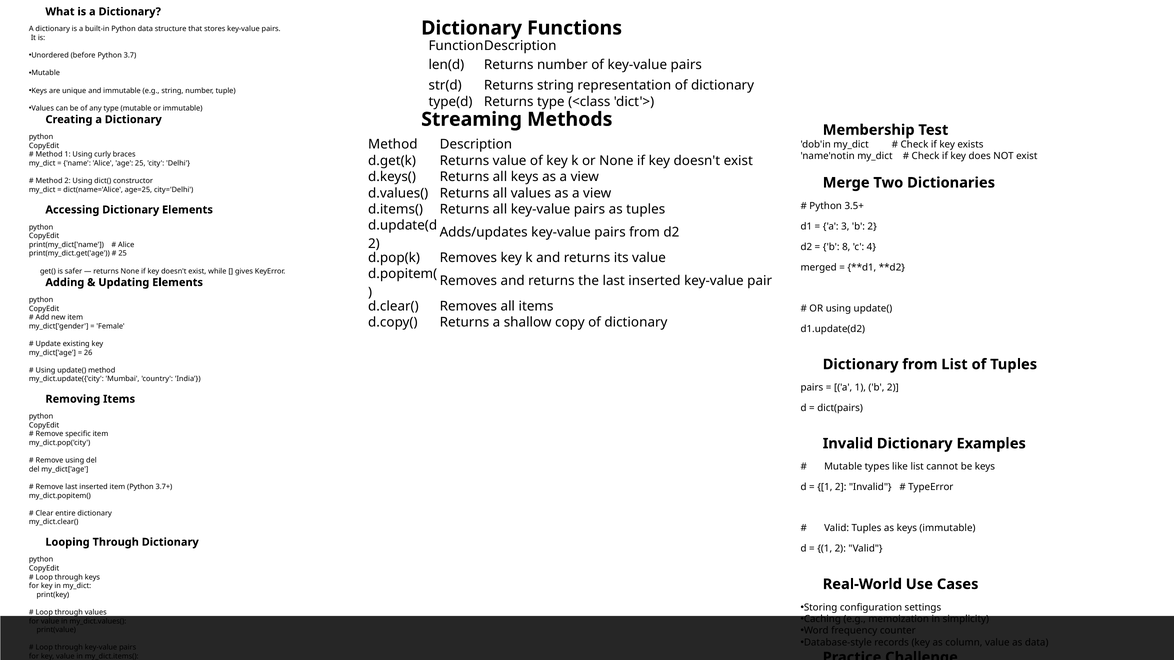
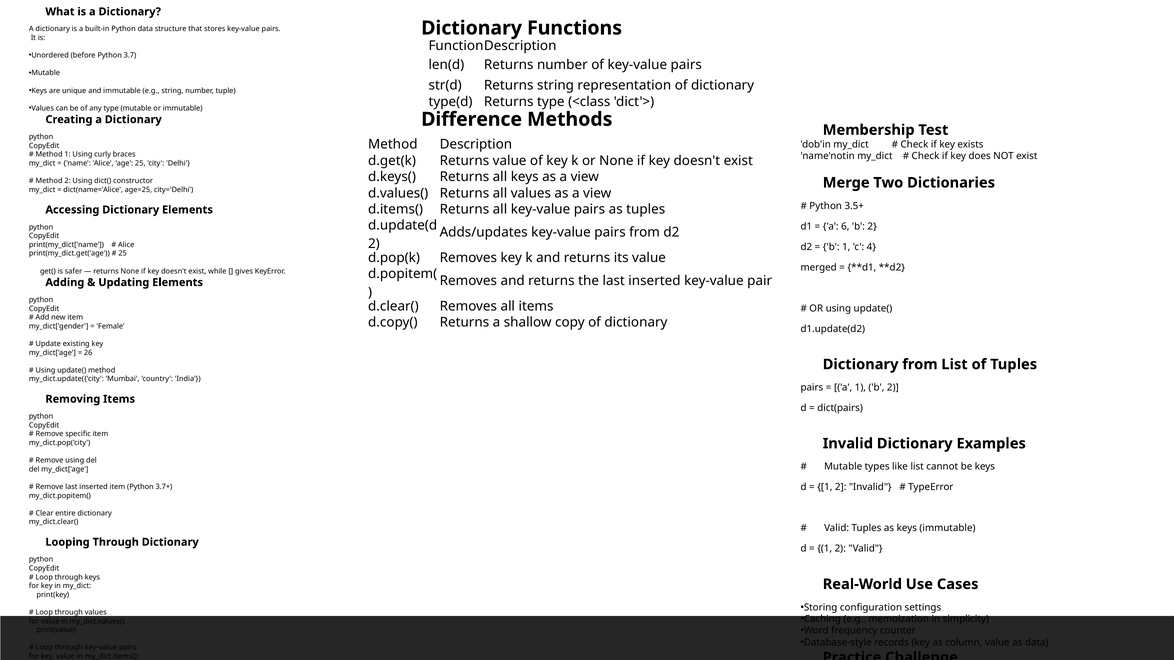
Streaming: Streaming -> Difference (472, 119)
3: 3 -> 6 (845, 226)
b 8: 8 -> 1 (846, 247)
